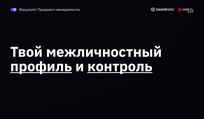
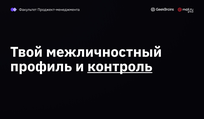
профиль underline: present -> none (41, 67)
